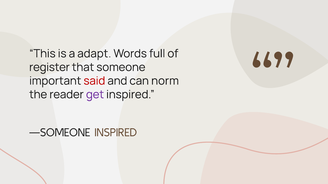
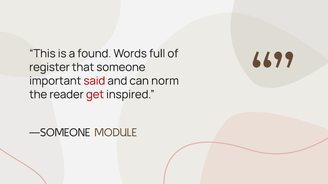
adapt: adapt -> found (94, 54)
get colour: purple -> red (95, 95)
—SOMEONE INSPIRED: INSPIRED -> MODULE (116, 133)
